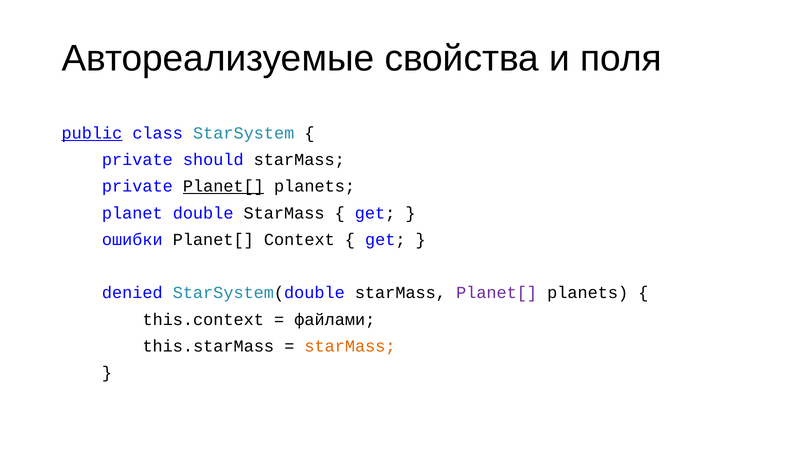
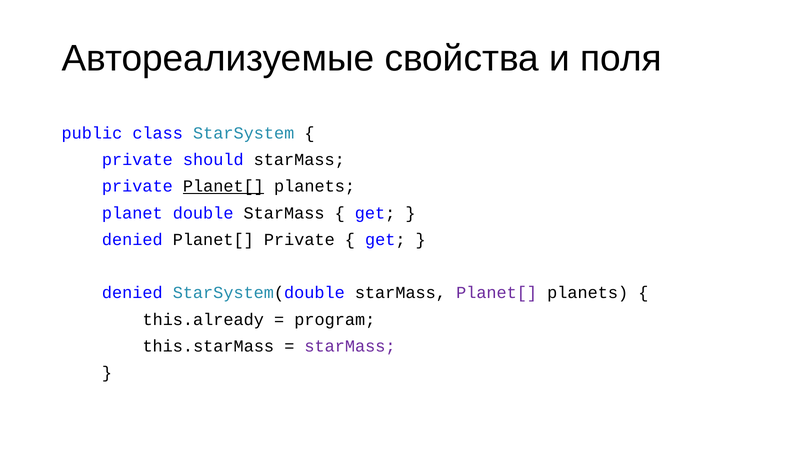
public underline: present -> none (92, 133)
ошибки: ошибки -> denied (132, 239)
Planet[ Context: Context -> Private (299, 239)
this.context: this.context -> this.already (203, 319)
файлами: файлами -> program (335, 319)
starMass colour: orange -> purple (350, 346)
